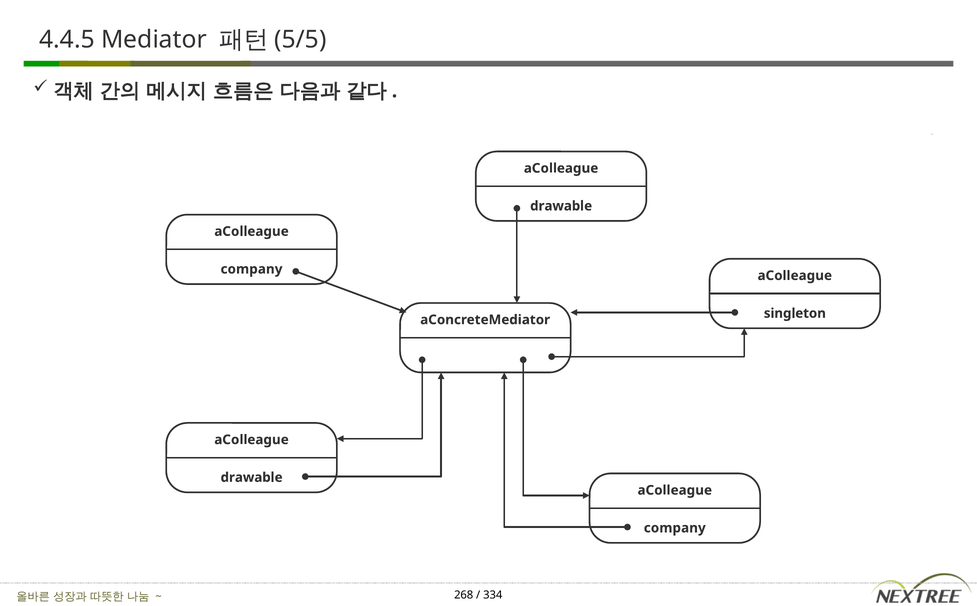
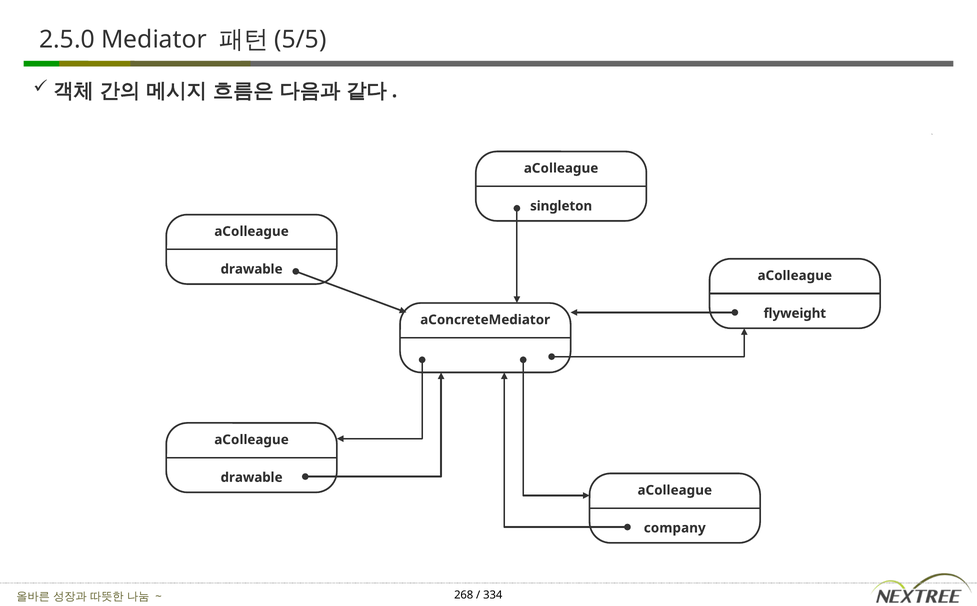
4.4.5: 4.4.5 -> 2.5.0 (67, 39)
drawable: drawable -> singleton (561, 206)
company: company -> drawable (252, 269)
singleton: singleton -> flyweight (795, 314)
